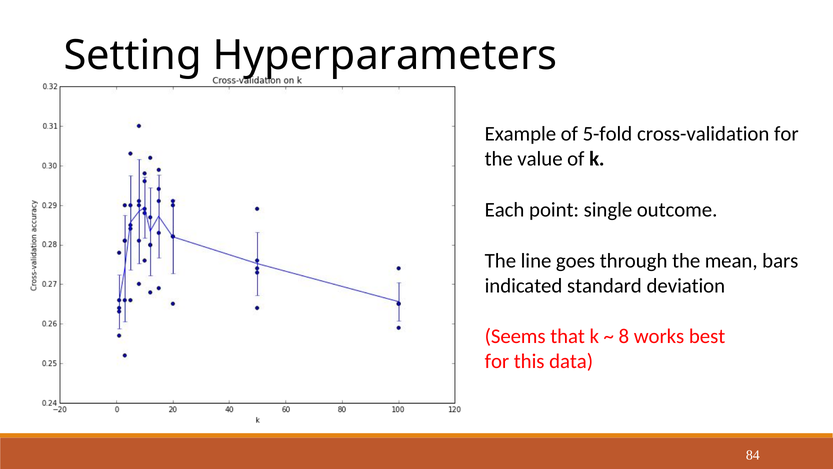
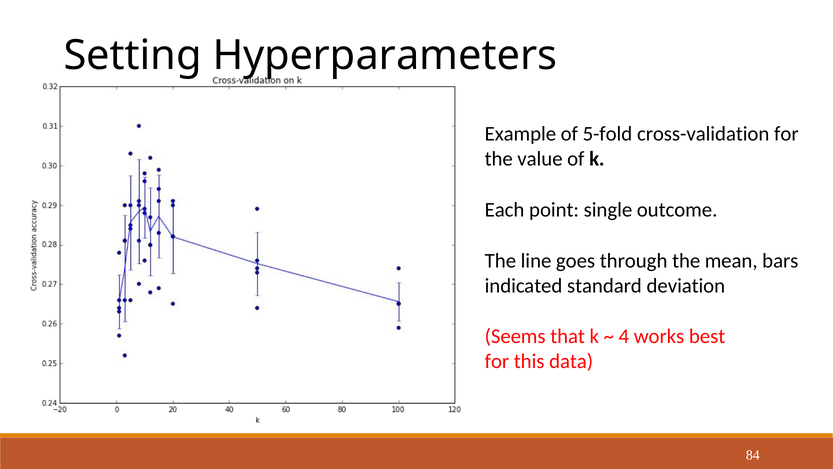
8: 8 -> 4 (624, 336)
